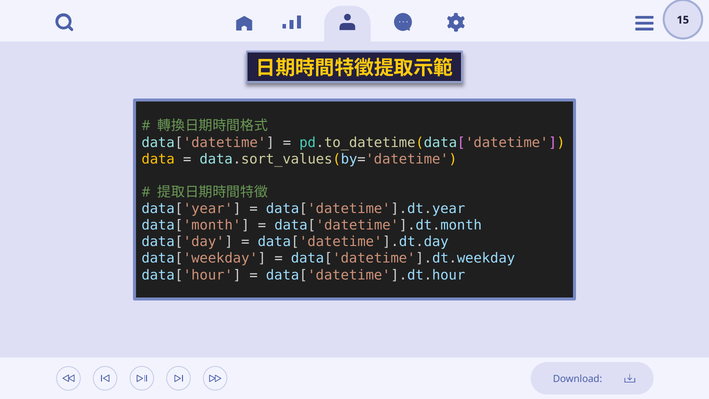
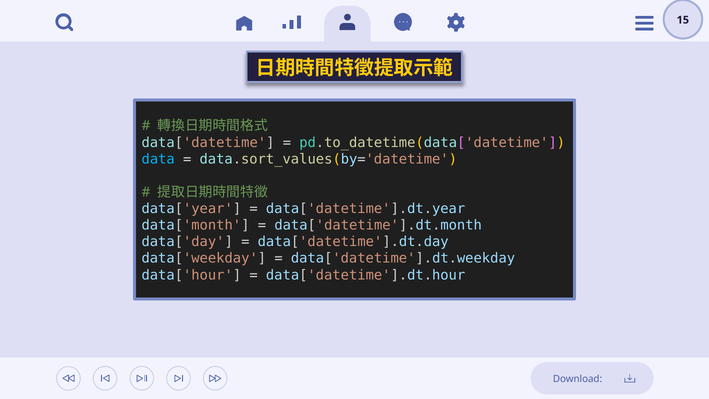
data colour: yellow -> light blue (158, 159)
